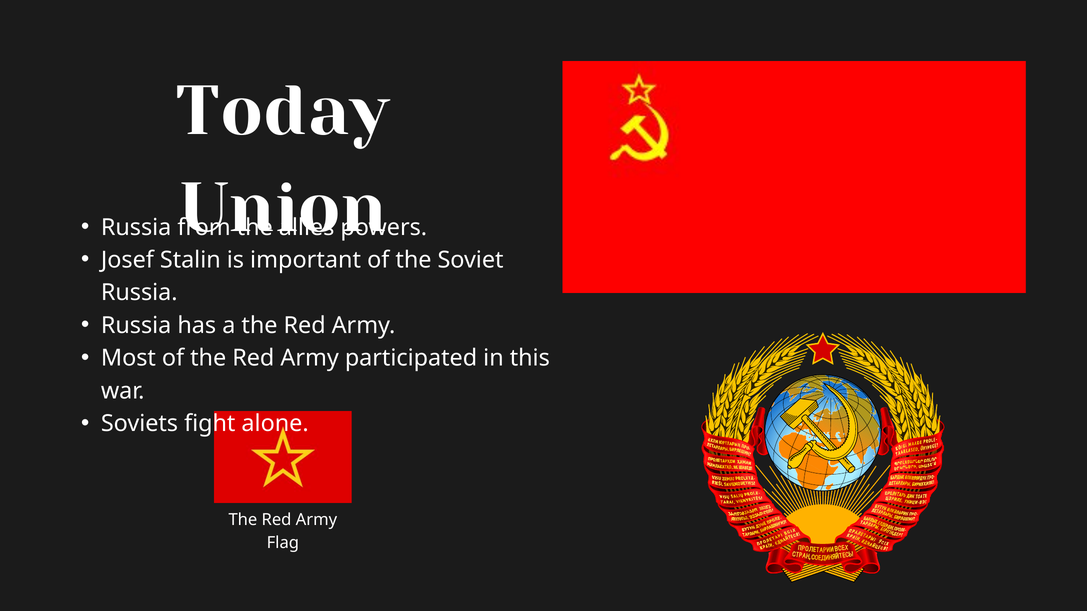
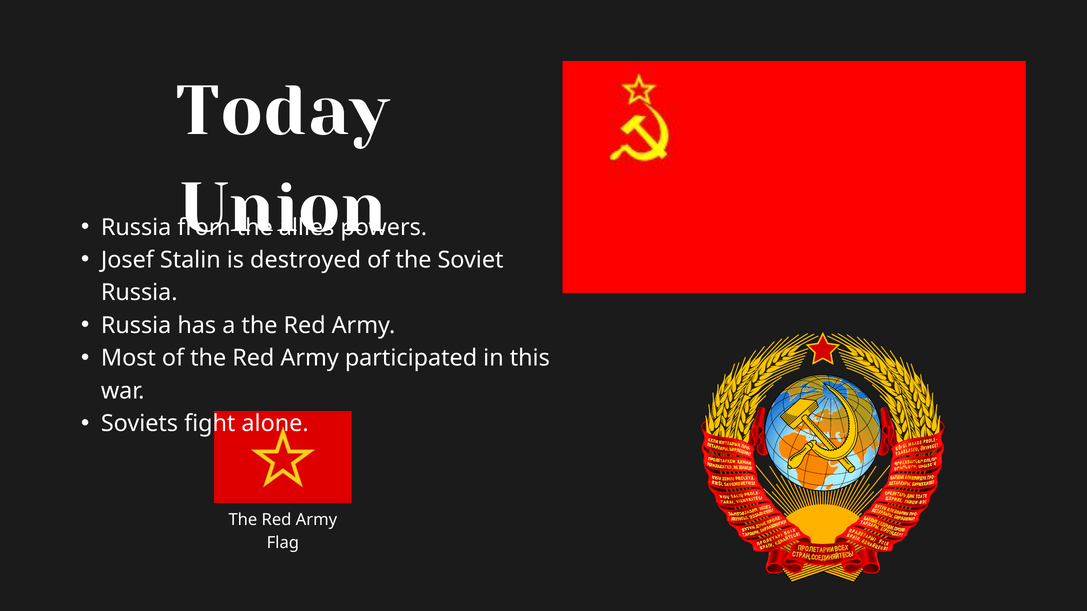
important: important -> destroyed (306, 260)
